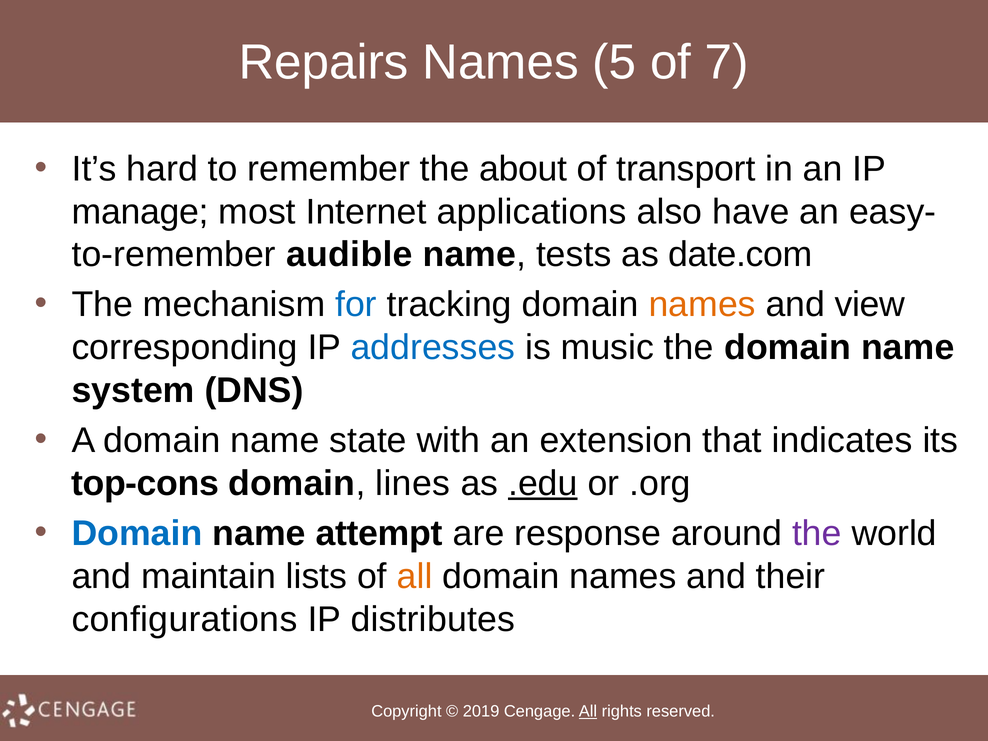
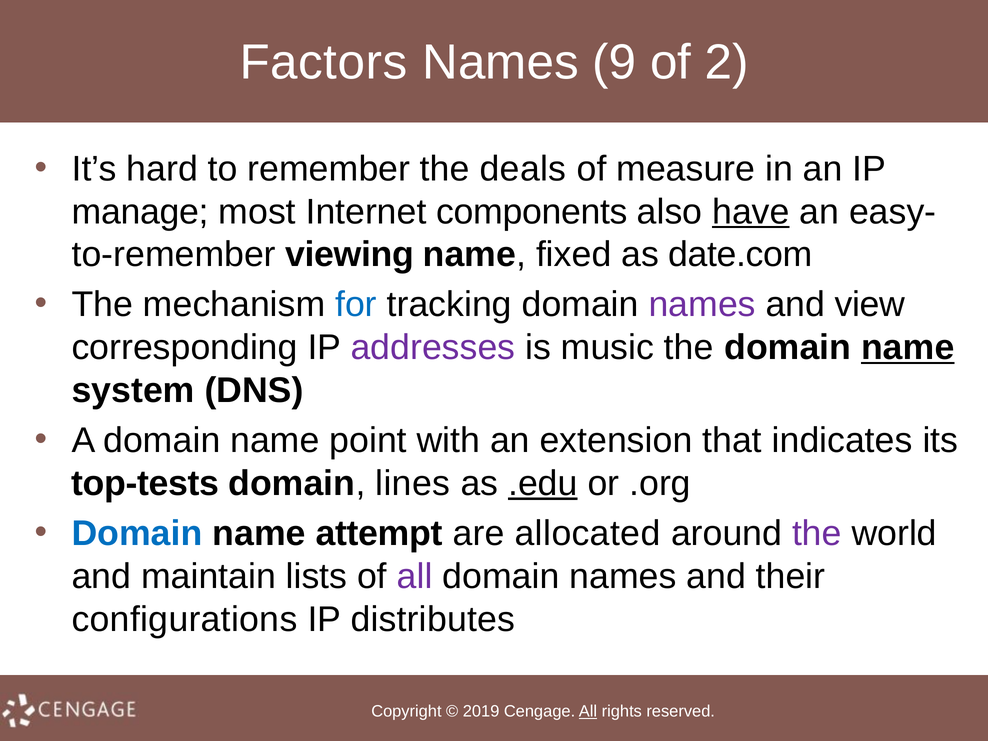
Repairs: Repairs -> Factors (323, 63)
5: 5 -> 9 (614, 63)
7: 7 -> 2 (727, 63)
about: about -> deals (523, 169)
transport: transport -> measure (686, 169)
applications: applications -> components (532, 212)
have underline: none -> present (751, 212)
audible: audible -> viewing (350, 255)
tests: tests -> fixed (574, 255)
names colour: orange -> purple (702, 305)
addresses colour: blue -> purple (433, 348)
name underline: none -> present (908, 348)
state: state -> point (368, 441)
top-cons: top-cons -> top-tests (145, 483)
response: response -> allocated (588, 533)
all colour: orange -> purple (415, 576)
